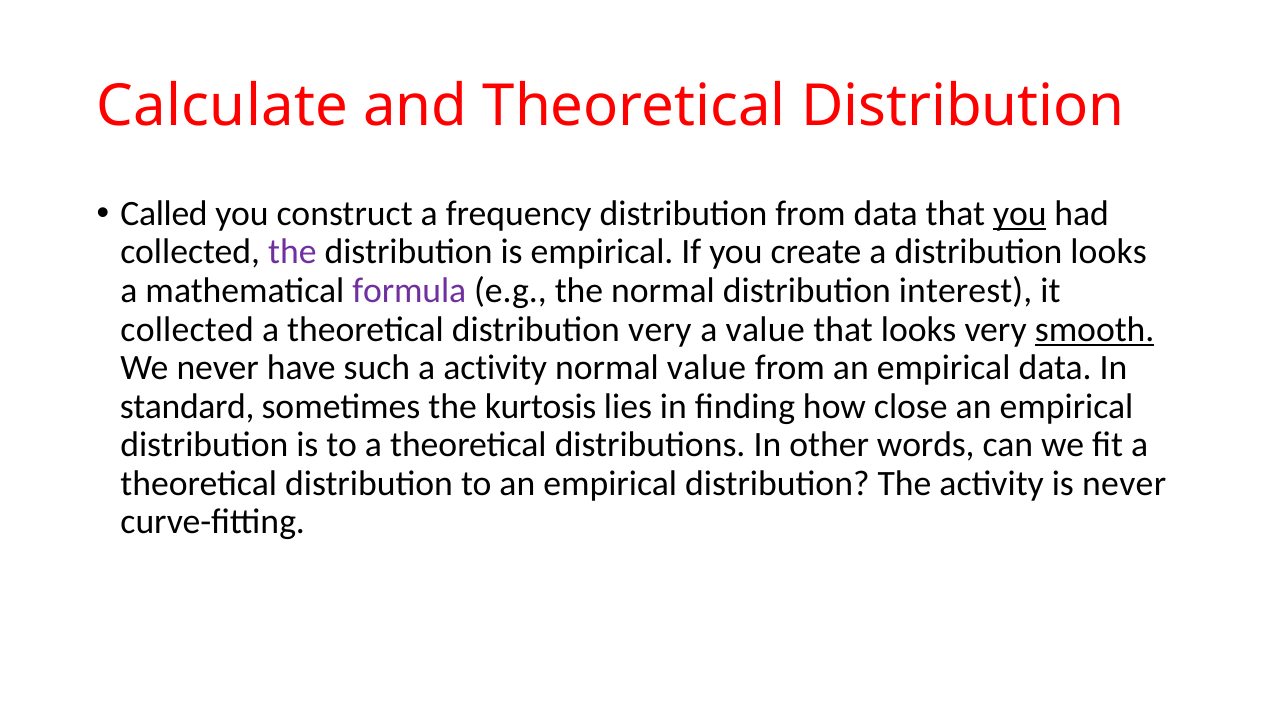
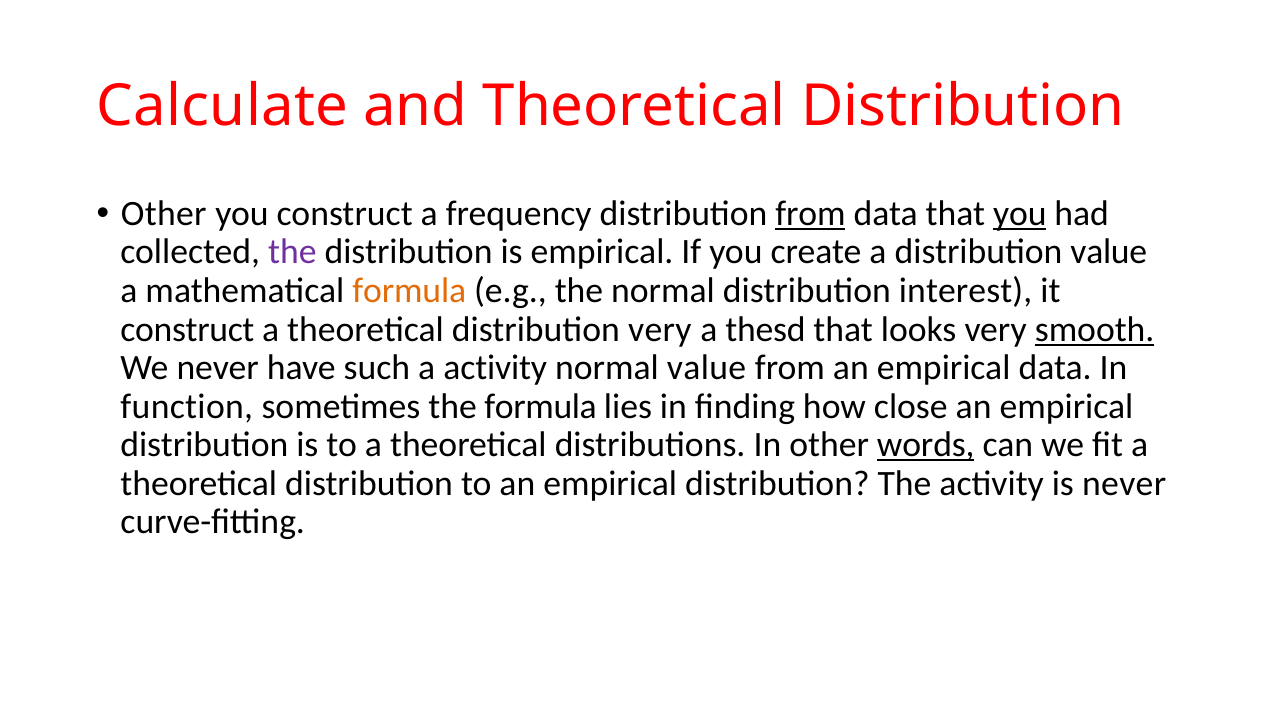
Called: Called -> Other (164, 214)
from underline: none -> present (811, 214)
distribution looks: looks -> value (1109, 252)
formula colour: purple -> orange (409, 291)
collected: collected -> construct (187, 329)
a value: value -> thesd (765, 329)
standard: standard -> function (187, 407)
the kurtosis: kurtosis -> formula (541, 407)
words underline: none -> present (926, 445)
